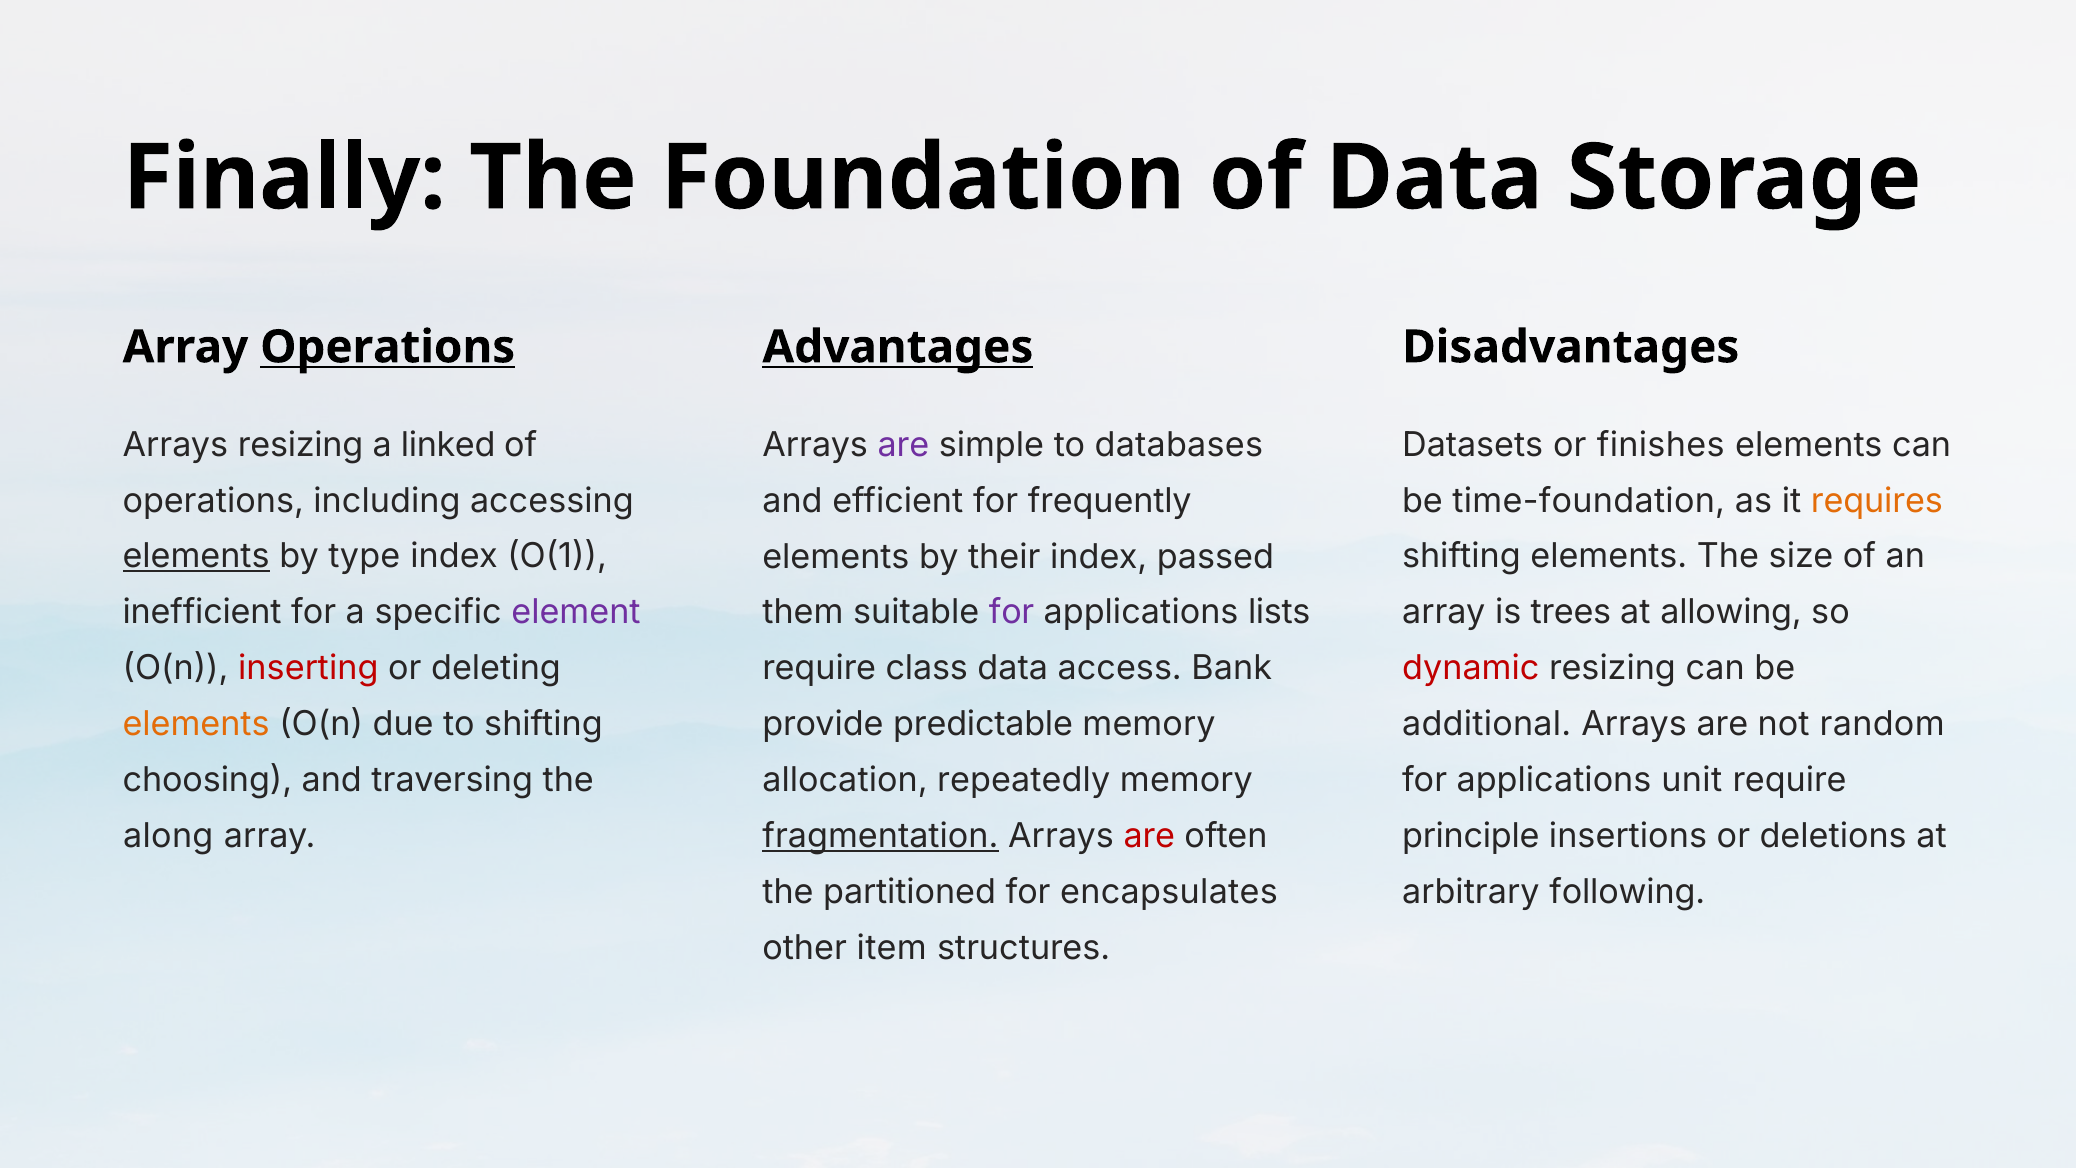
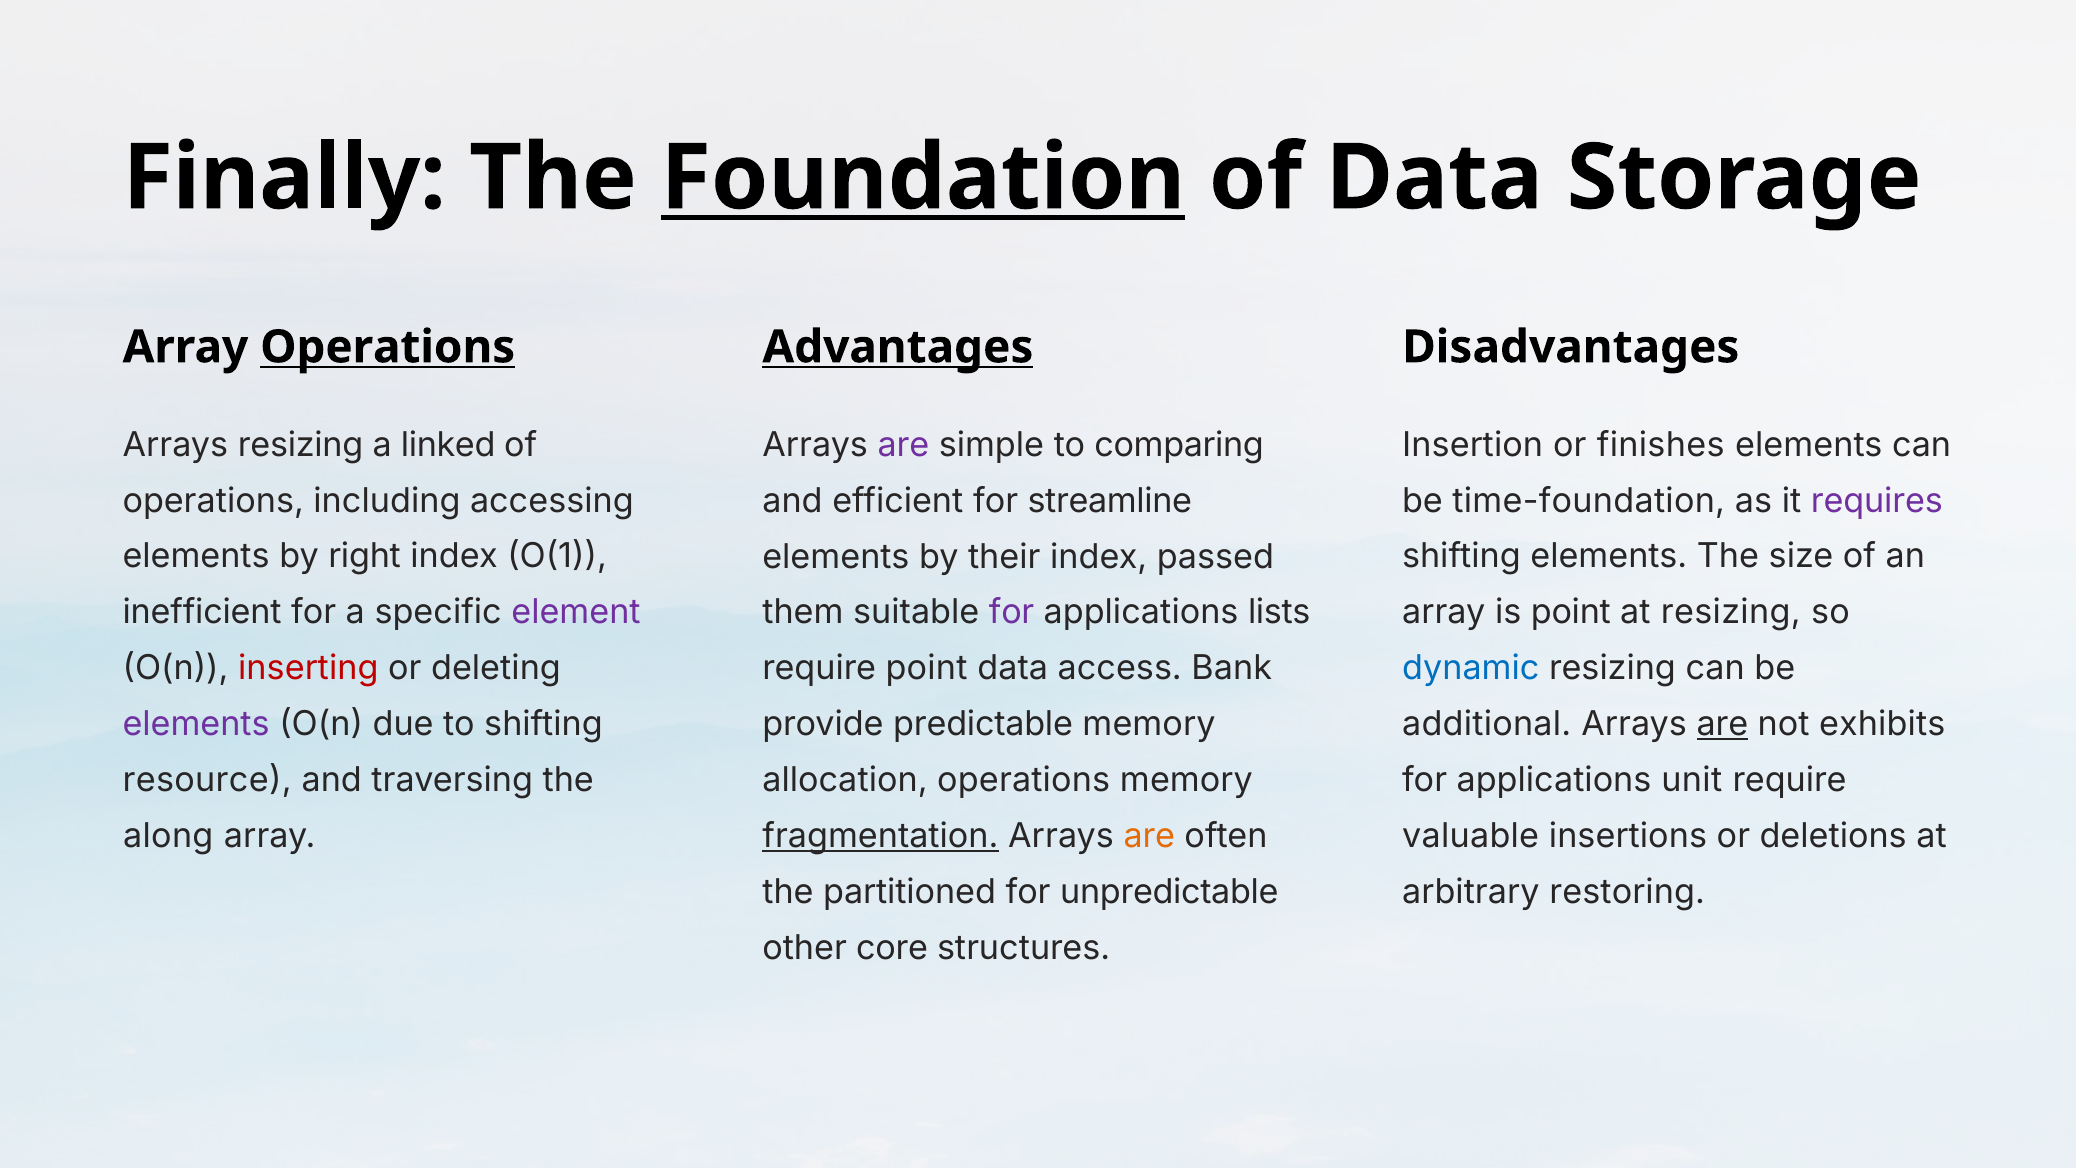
Foundation underline: none -> present (923, 178)
Datasets: Datasets -> Insertion (1473, 445)
databases: databases -> comparing (1179, 445)
frequently: frequently -> streamline (1110, 501)
requires colour: orange -> purple (1877, 501)
elements underline: present -> none (196, 557)
type: type -> right (365, 557)
is trees: trees -> point (1571, 612)
at allowing: allowing -> resizing (1731, 612)
dynamic colour: red -> blue (1471, 668)
require class: class -> point (927, 668)
elements colour: orange -> purple (196, 724)
are underline: none -> present (1722, 724)
random: random -> exhibits (1882, 724)
choosing: choosing -> resource (207, 780)
allocation repeatedly: repeatedly -> operations (1024, 780)
are colour: red -> orange (1149, 836)
principle: principle -> valuable (1471, 836)
following: following -> restoring (1627, 892)
encapsulates: encapsulates -> unpredictable (1169, 892)
item: item -> core (892, 948)
